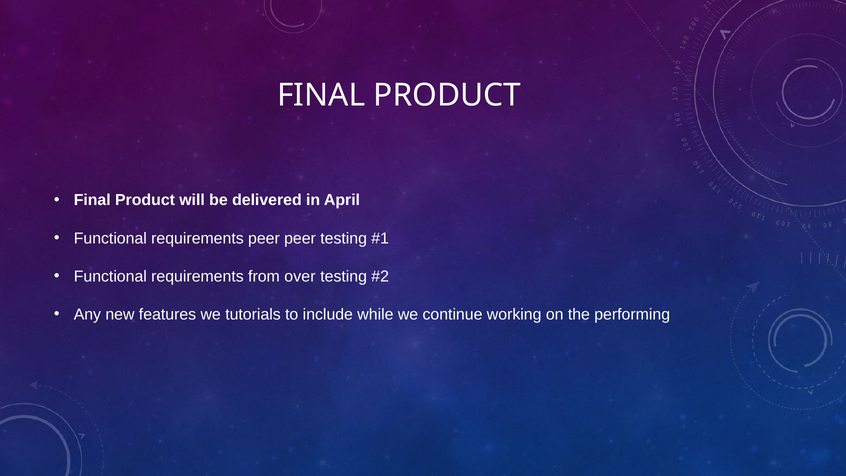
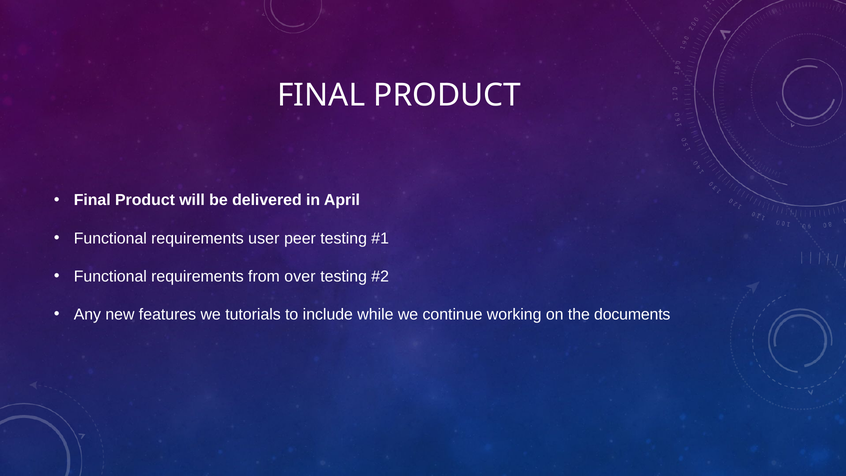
requirements peer: peer -> user (264, 238)
performing: performing -> documents (632, 314)
